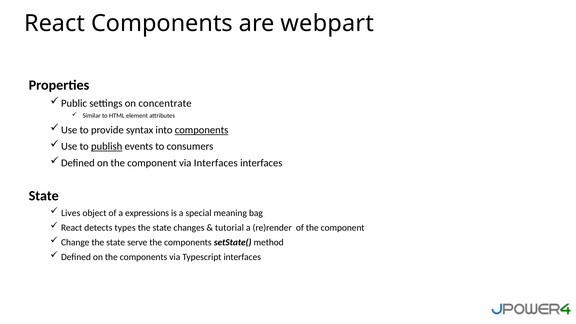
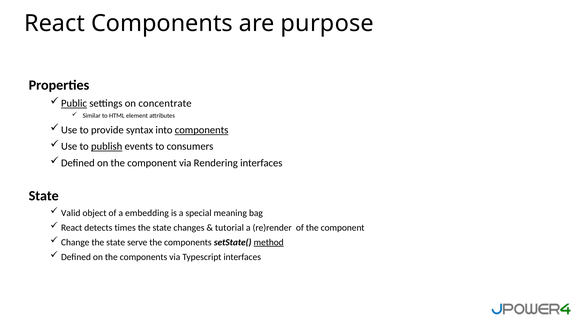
webpart: webpart -> purpose (327, 23)
Public underline: none -> present (74, 103)
via Interfaces: Interfaces -> Rendering (216, 163)
Lives: Lives -> Valid (71, 213)
expressions: expressions -> embedding (147, 213)
types: types -> times (125, 228)
method underline: none -> present (269, 242)
